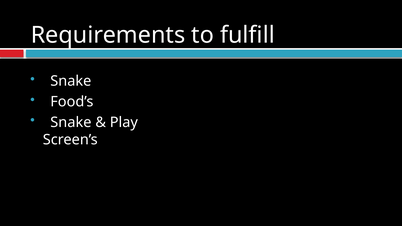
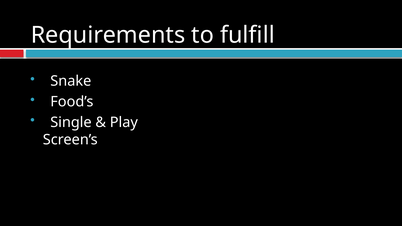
Snake: Snake -> Single (71, 122)
